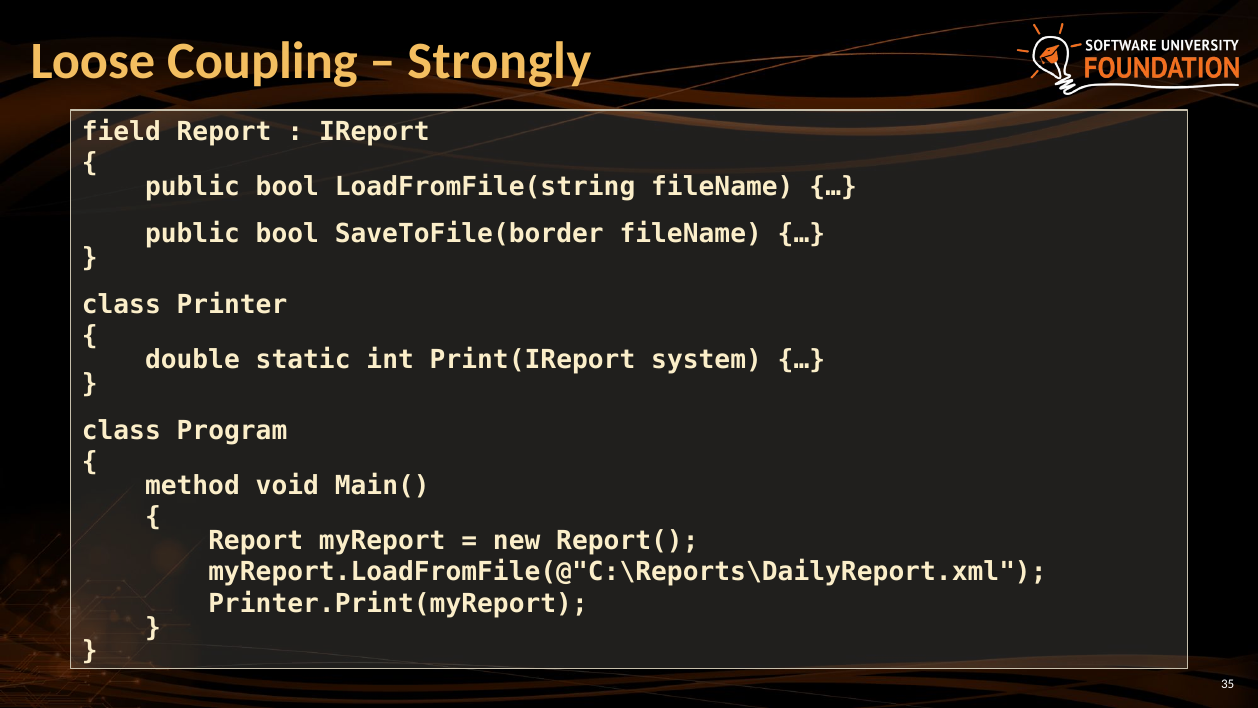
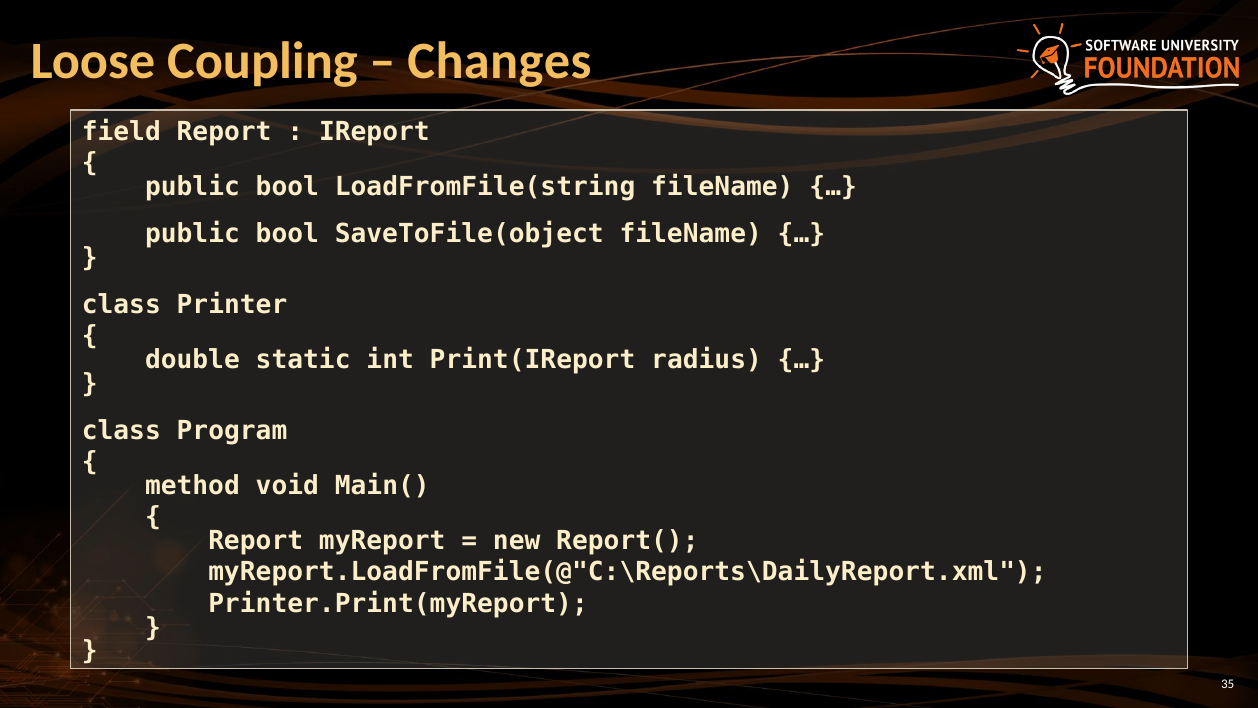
Strongly: Strongly -> Changes (499, 61)
SaveToFile(border: SaveToFile(border -> SaveToFile(object (469, 234)
system: system -> radius (707, 360)
